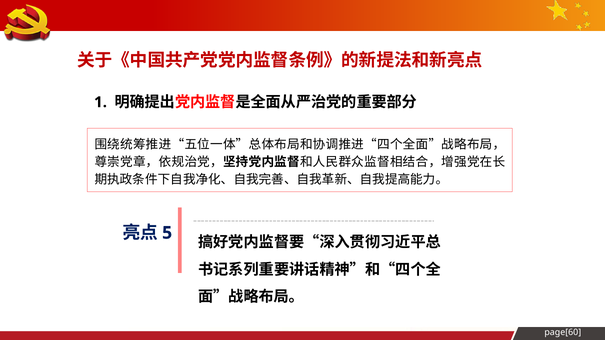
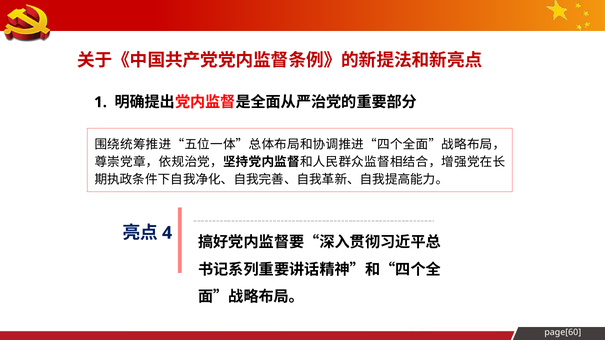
5: 5 -> 4 (167, 233)
